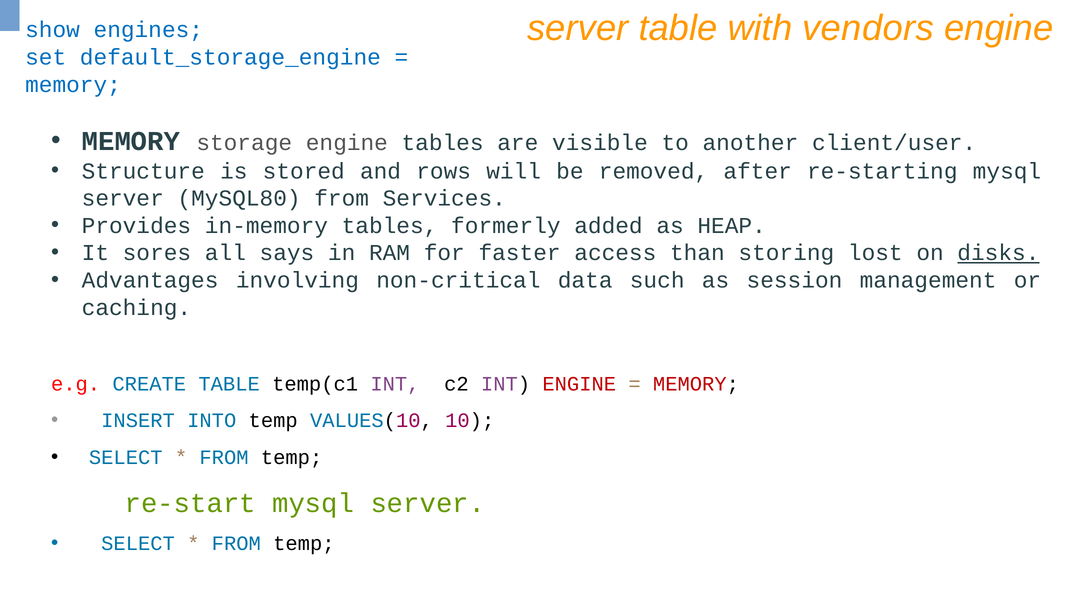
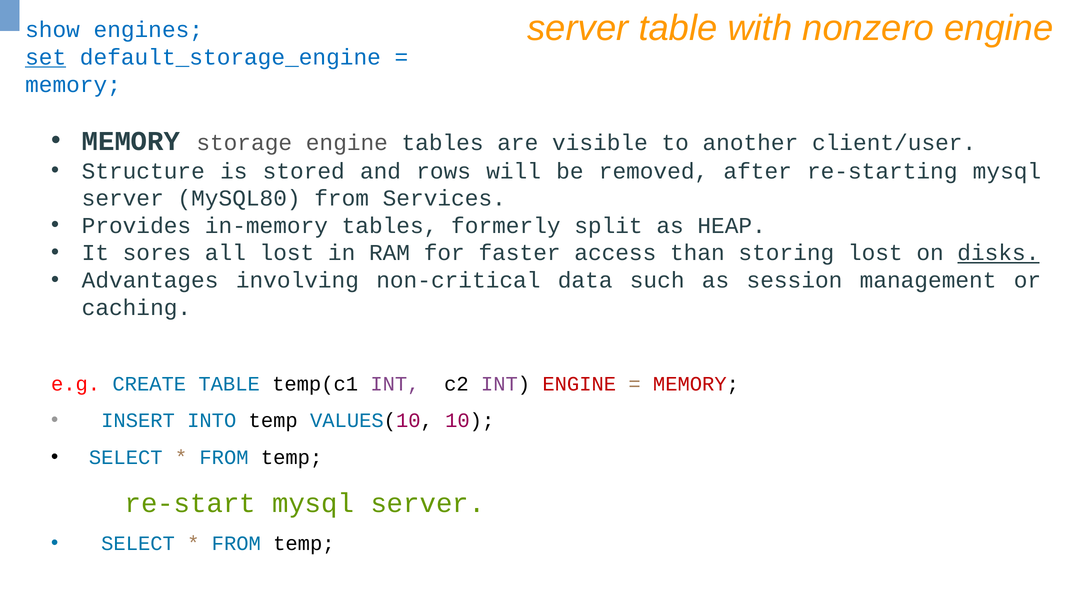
vendors: vendors -> nonzero (868, 28)
set underline: none -> present (46, 57)
added: added -> split (608, 226)
all says: says -> lost (287, 253)
